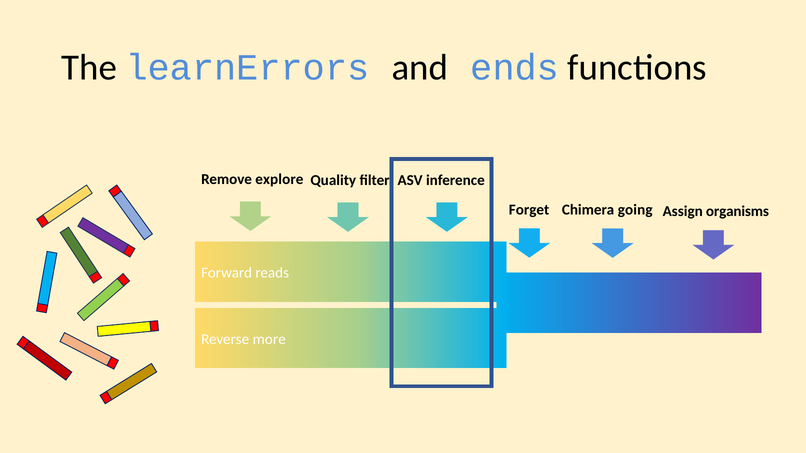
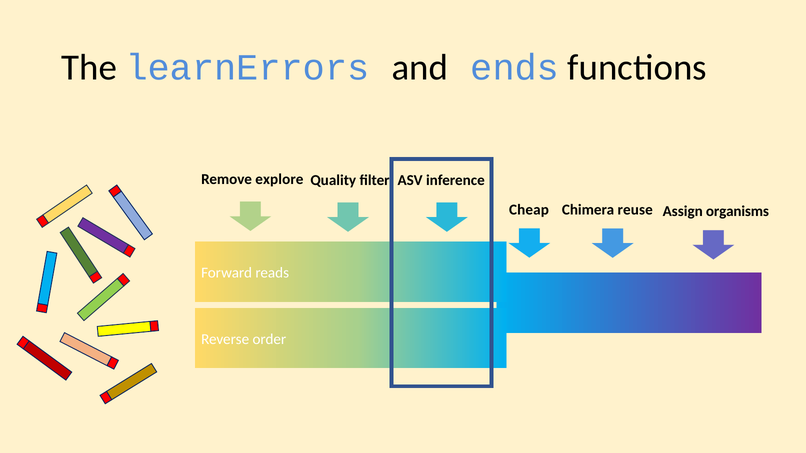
Forget: Forget -> Cheap (529, 210)
going: going -> reuse (635, 210)
more: more -> order (269, 339)
